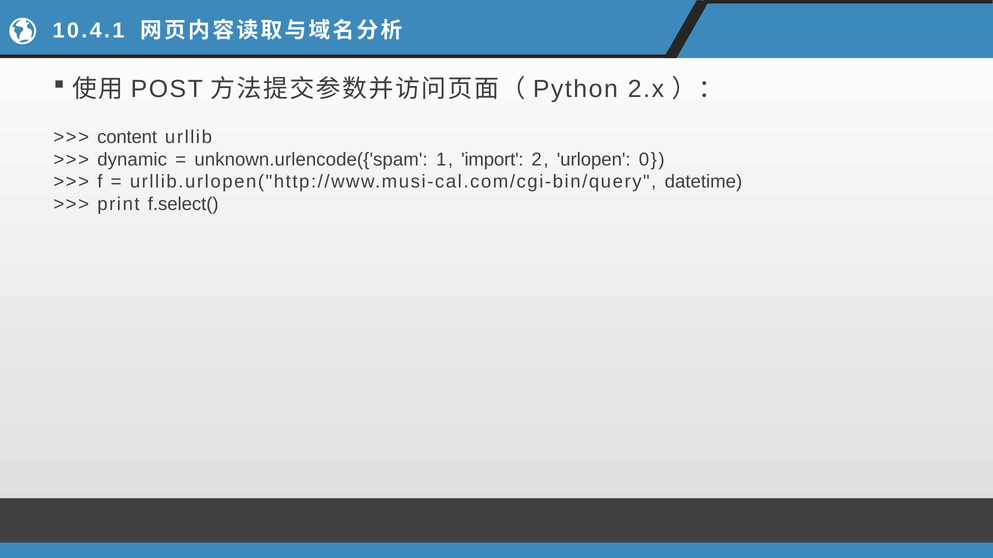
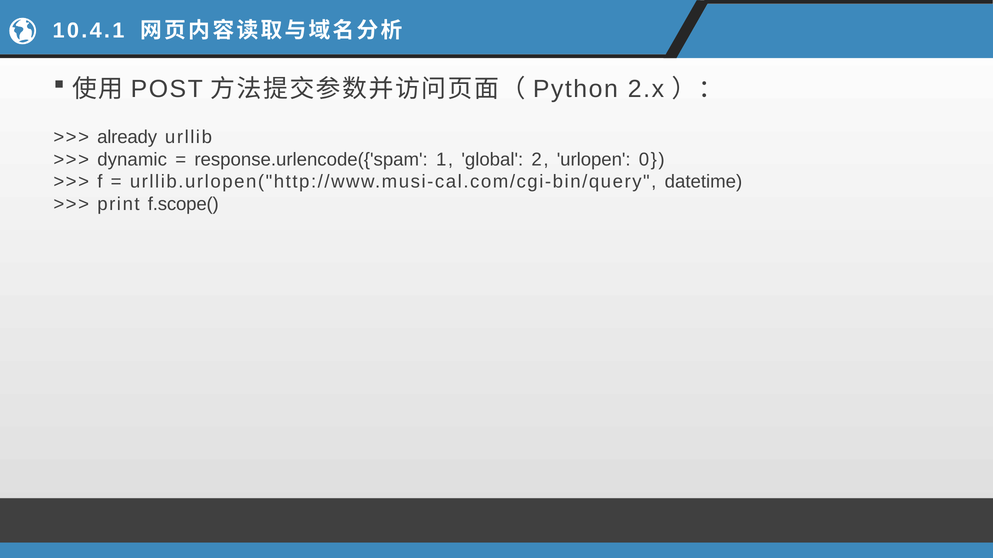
content: content -> already (127, 137)
unknown.urlencode({'spam: unknown.urlencode({'spam -> response.urlencode({'spam (311, 160)
import: import -> global (492, 160)
f.select(: f.select( -> f.scope( (183, 204)
